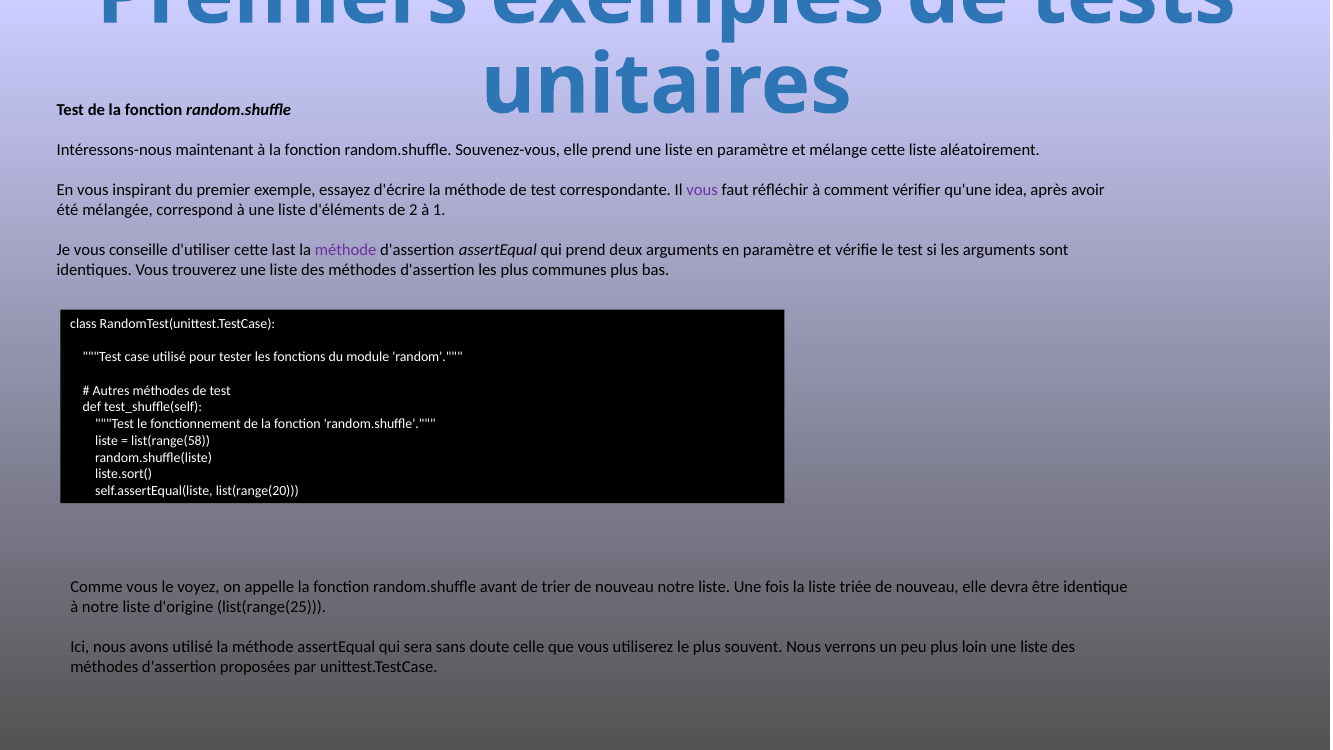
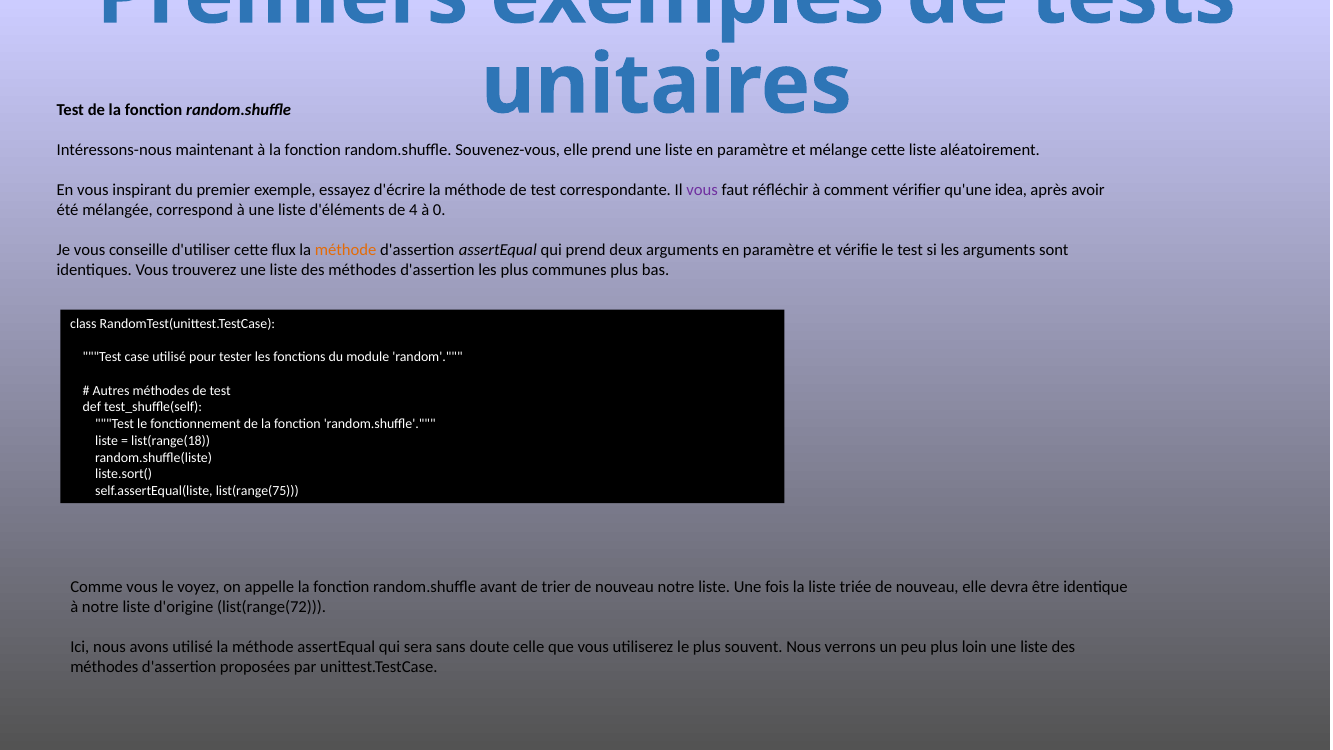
2: 2 -> 4 (413, 210)
1: 1 -> 0 (439, 210)
last: last -> flux (284, 250)
méthode colour: purple -> orange (346, 250)
list(range(58: list(range(58 -> list(range(18 (171, 441)
list(range(20: list(range(20 -> list(range(75 (257, 491)
list(range(25: list(range(25 -> list(range(72 (272, 607)
